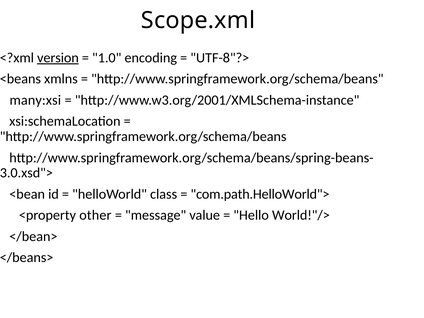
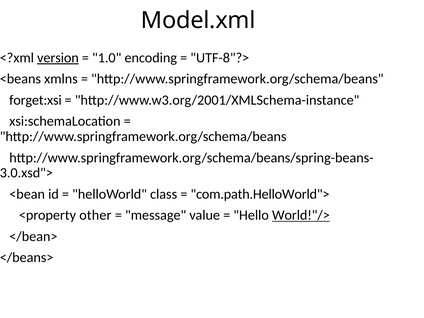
Scope.xml: Scope.xml -> Model.xml (198, 20)
many:xsi: many:xsi -> forget:xsi (35, 100)
World!"/> underline: none -> present (301, 215)
